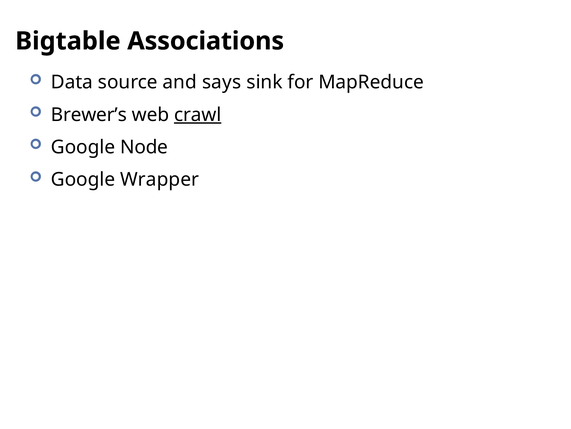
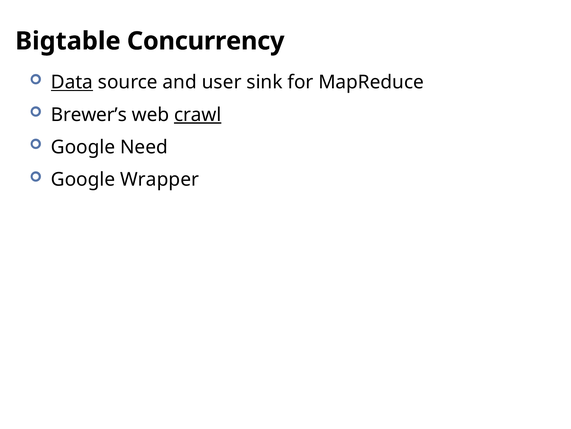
Associations: Associations -> Concurrency (206, 41)
Data underline: none -> present (72, 82)
says: says -> user (222, 82)
Node: Node -> Need (144, 147)
